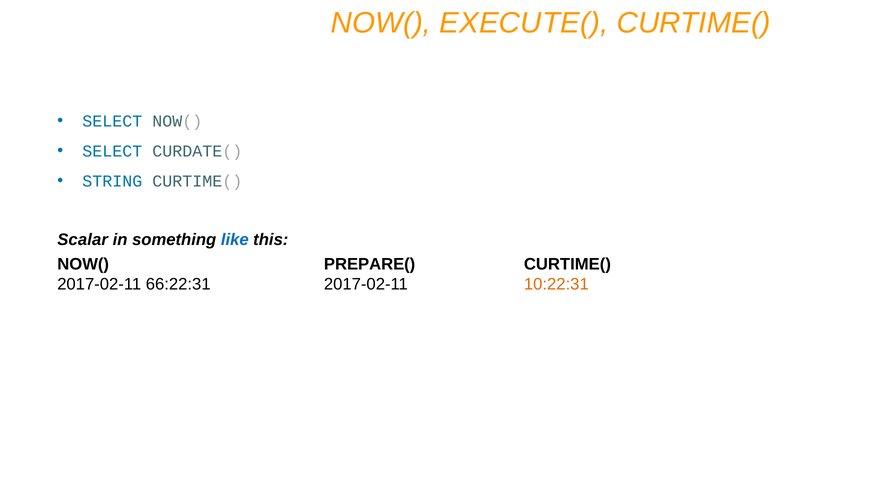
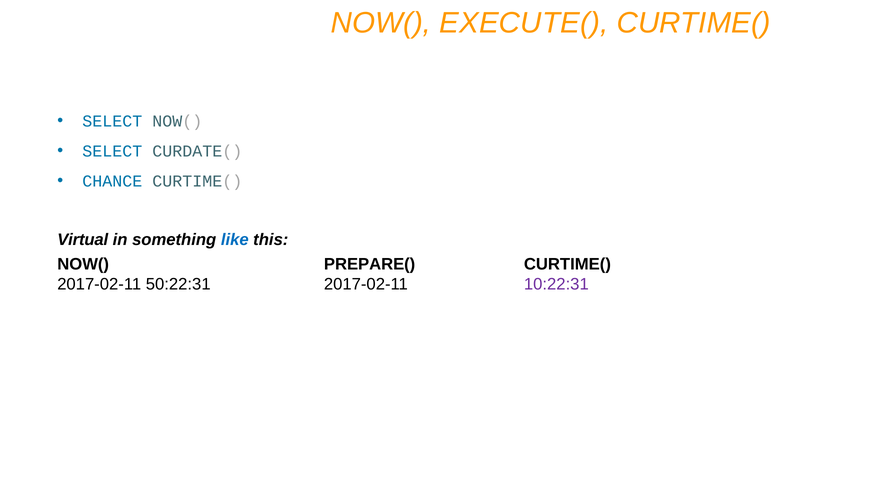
STRING: STRING -> CHANCE (112, 181)
Scalar: Scalar -> Virtual (83, 240)
66:22:31: 66:22:31 -> 50:22:31 (178, 284)
10:22:31 colour: orange -> purple (556, 284)
